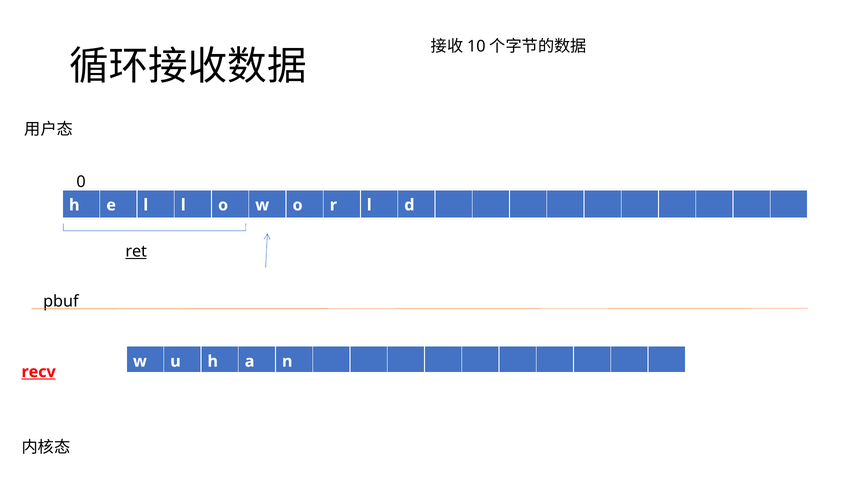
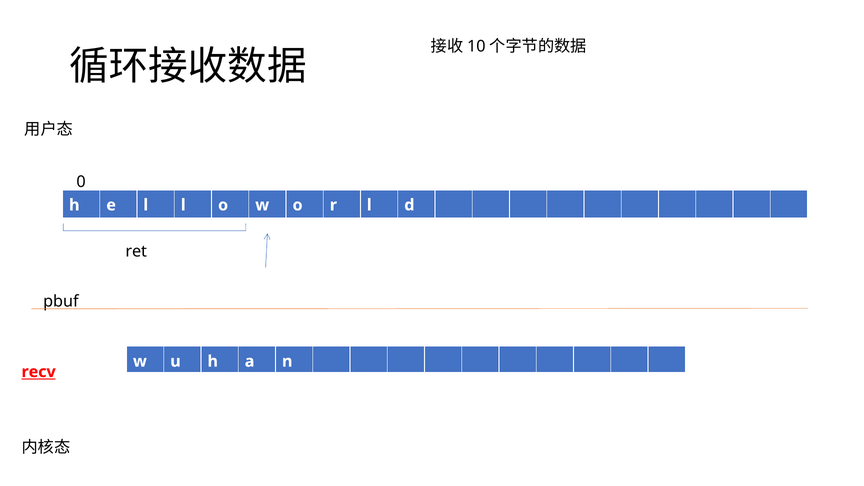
ret underline: present -> none (136, 251)
